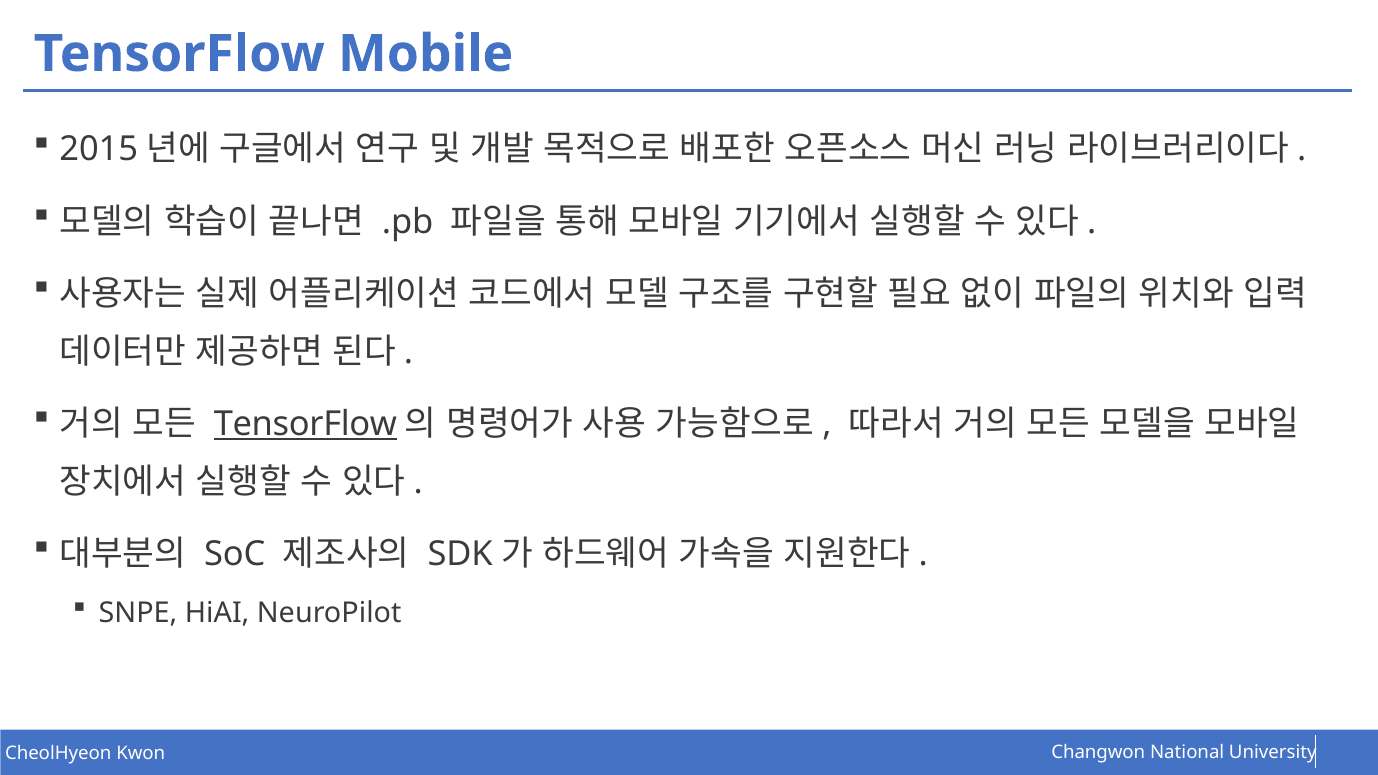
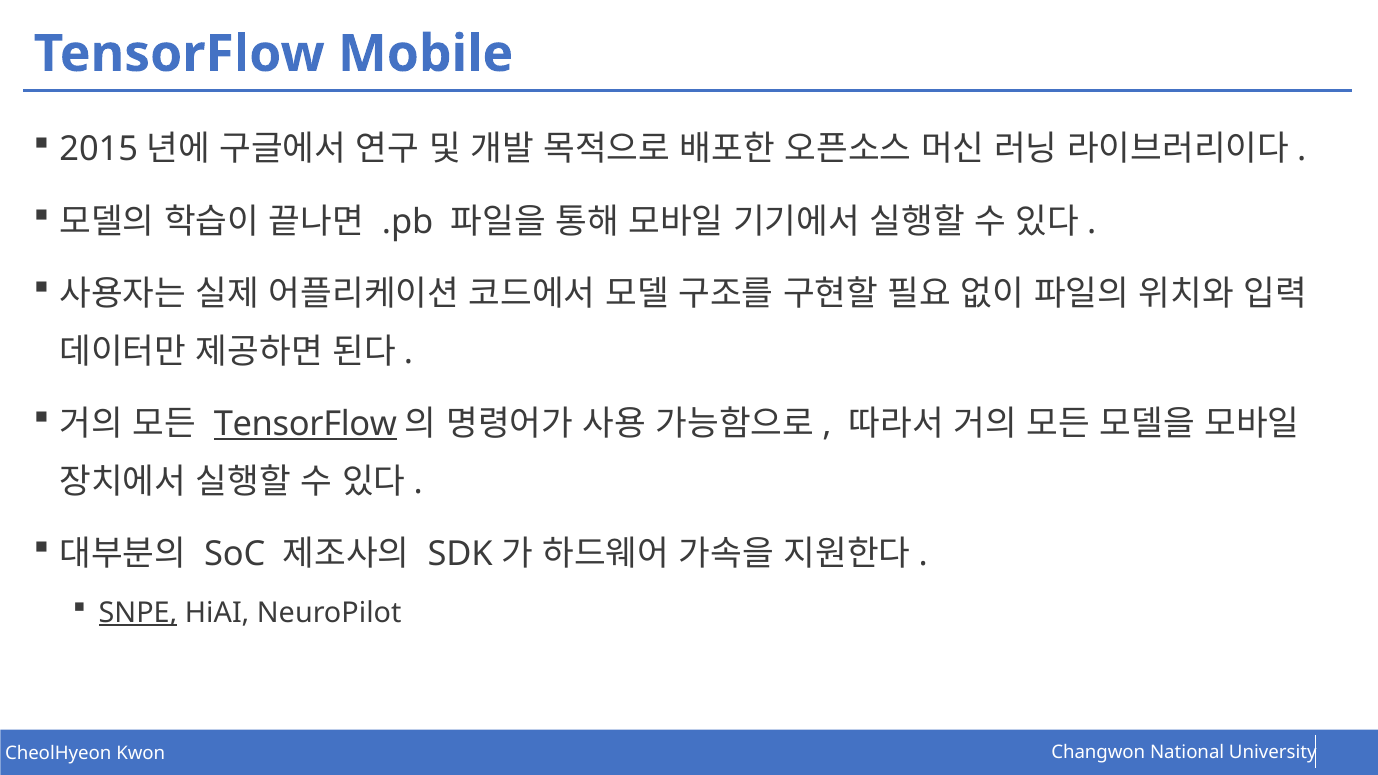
SNPE underline: none -> present (138, 613)
